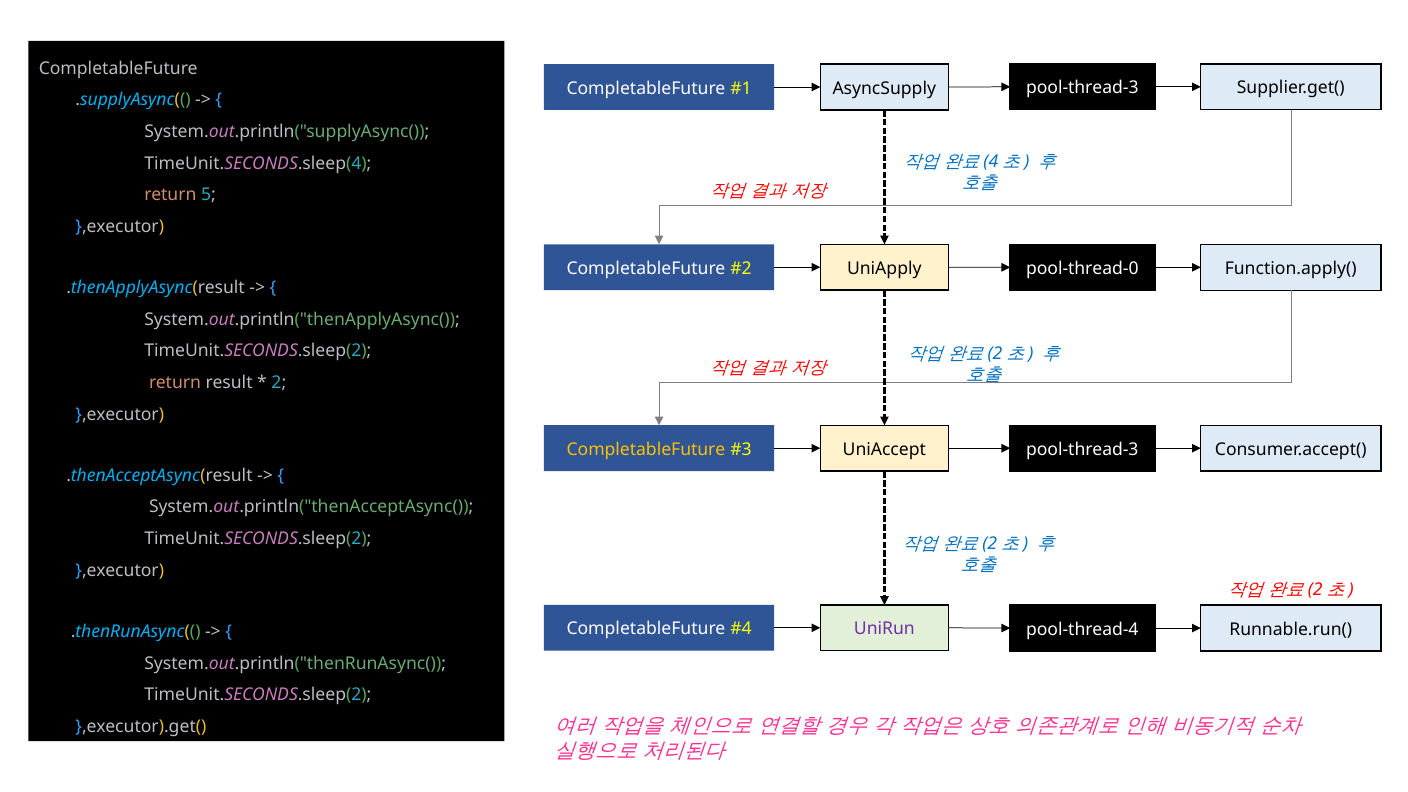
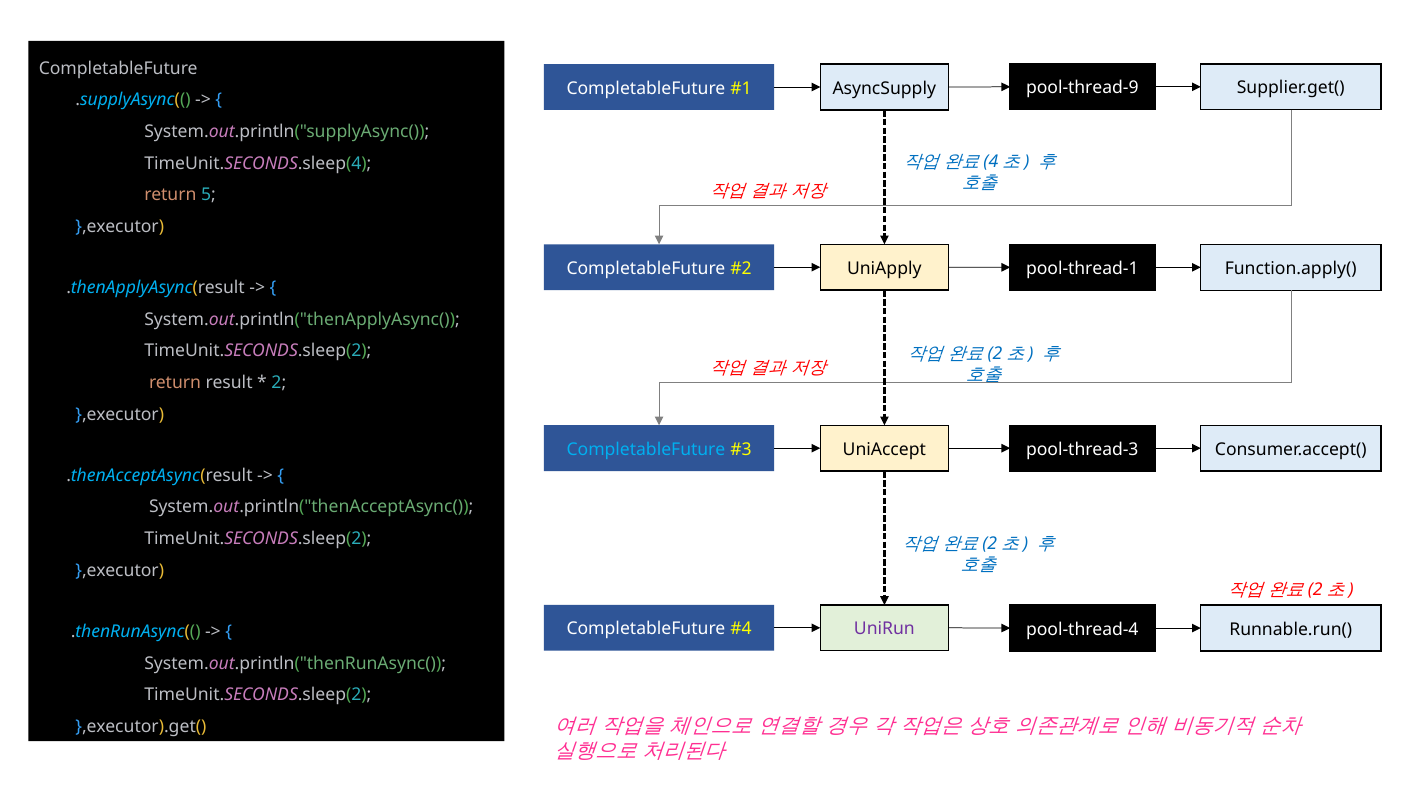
pool-thread-3: pool-thread-3 -> pool-thread-9 (1082, 88)
pool-thread-0: pool-thread-0 -> pool-thread-1 (1082, 269)
CompletableFuture colour: yellow -> light blue (646, 449)
